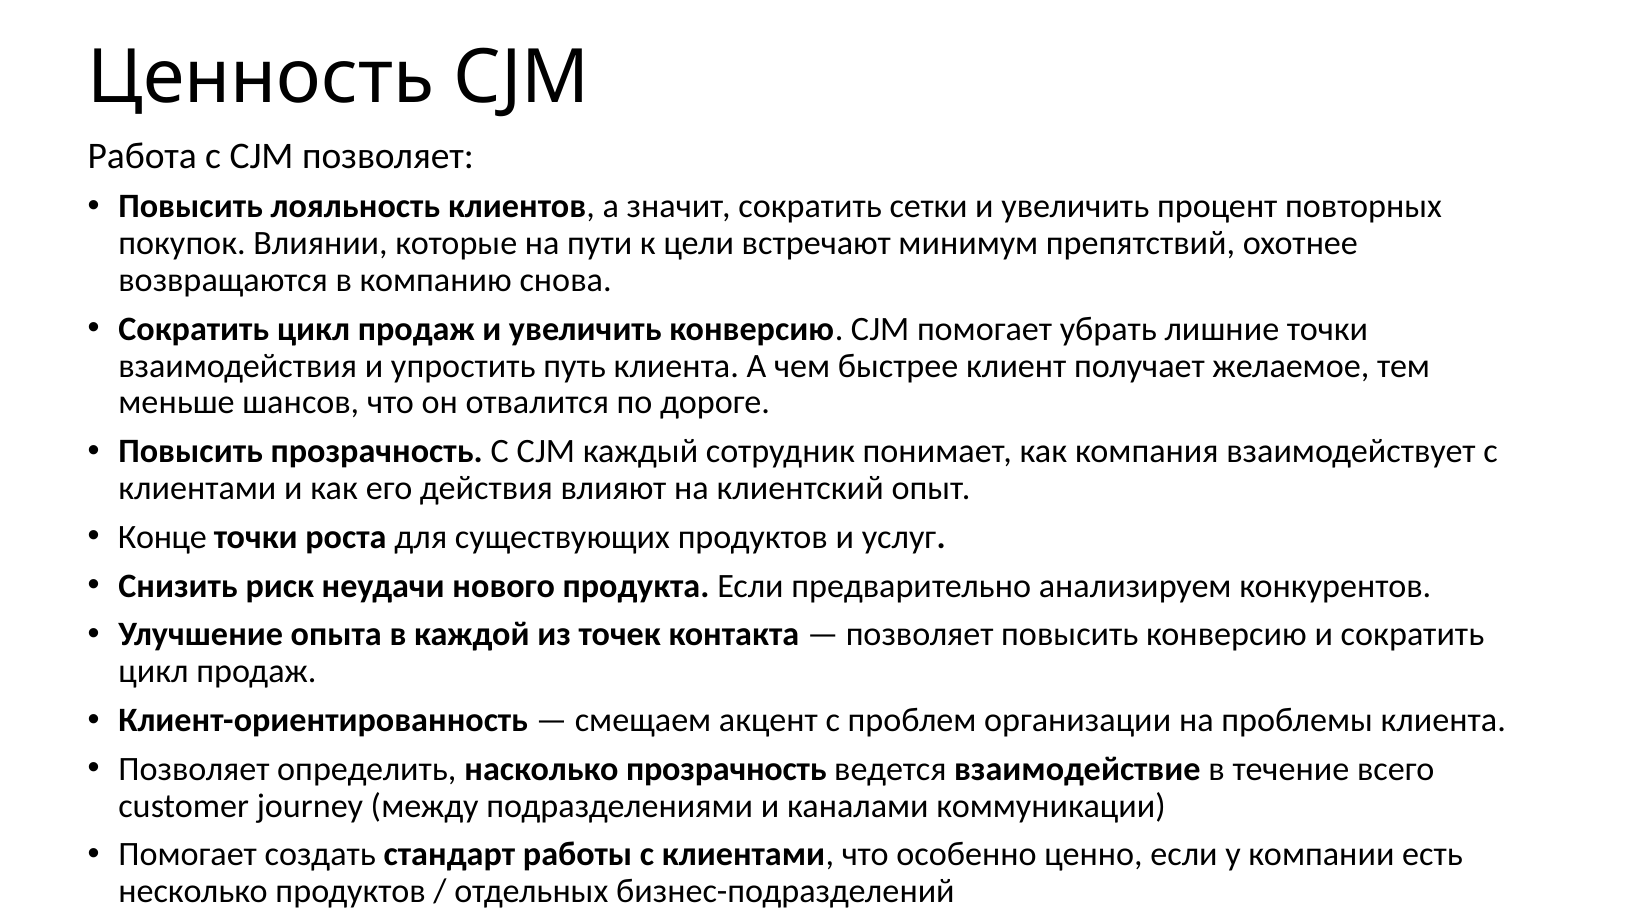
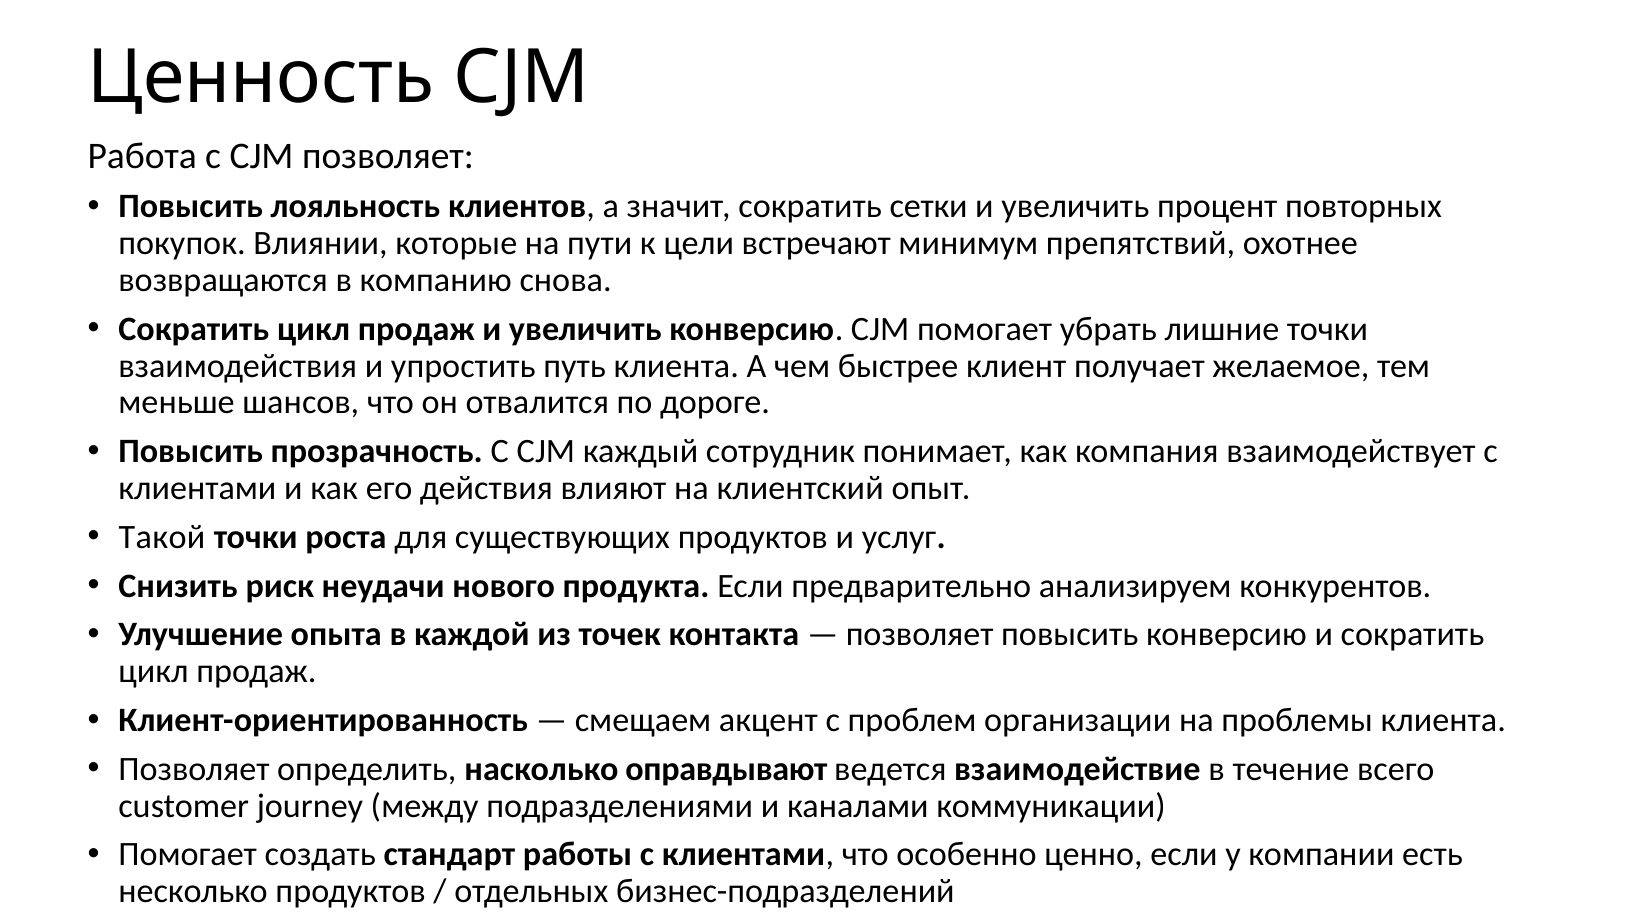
Конце: Конце -> Такой (162, 537)
насколько прозрачность: прозрачность -> оправдывают (726, 769)
